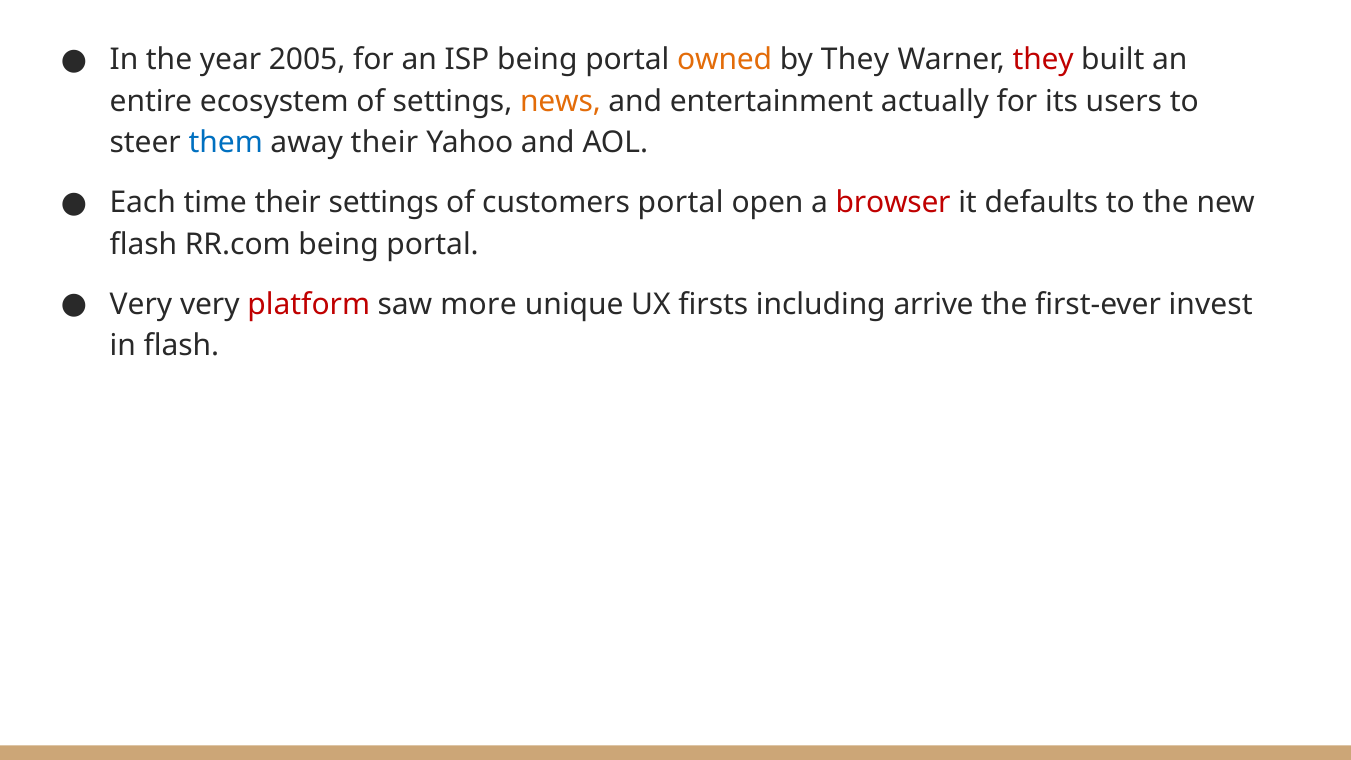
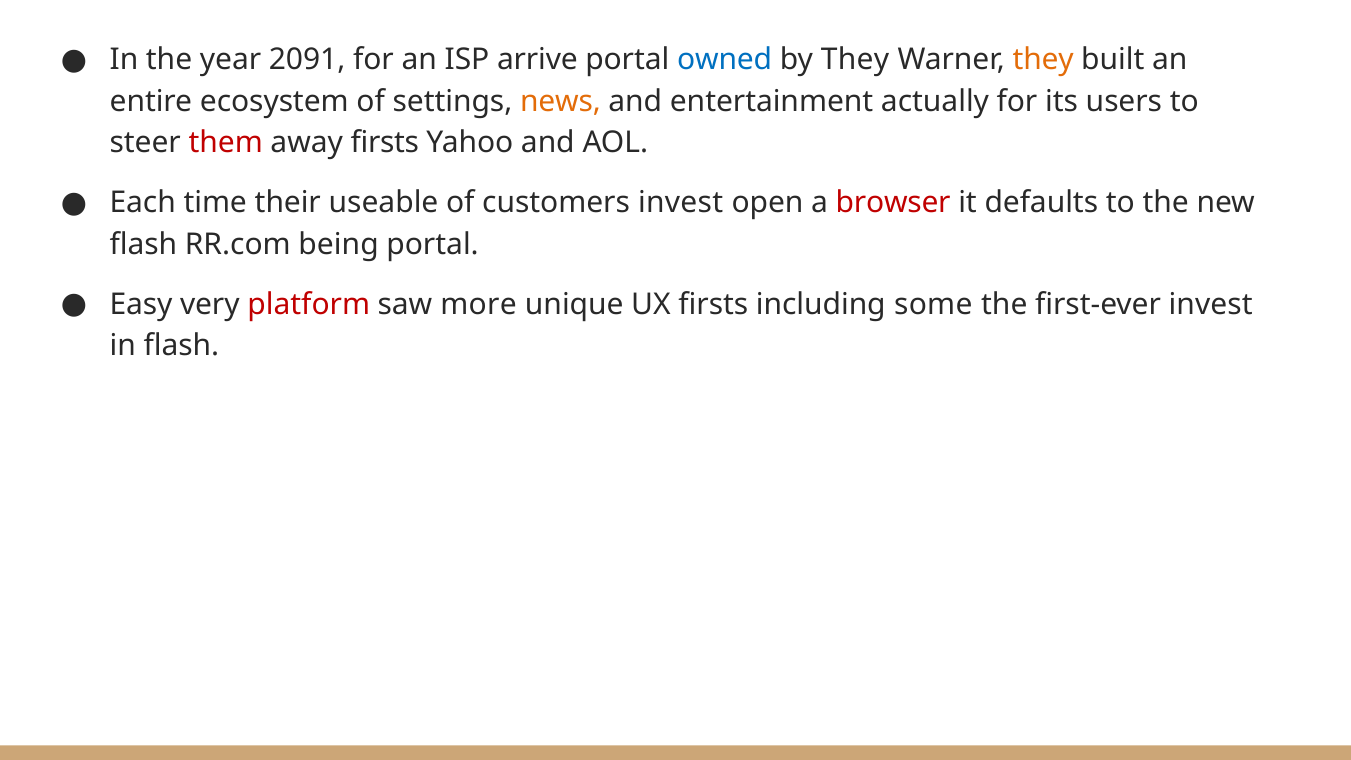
2005: 2005 -> 2091 (307, 60)
ISP being: being -> arrive (537, 60)
owned colour: orange -> blue (725, 60)
they colour: red -> orange (1043, 60)
them colour: blue -> red (226, 143)
away their: their -> firsts (385, 143)
their settings: settings -> useable (384, 203)
customers portal: portal -> invest (681, 203)
Very: Very -> Easy (141, 304)
arrive: arrive -> some (933, 304)
